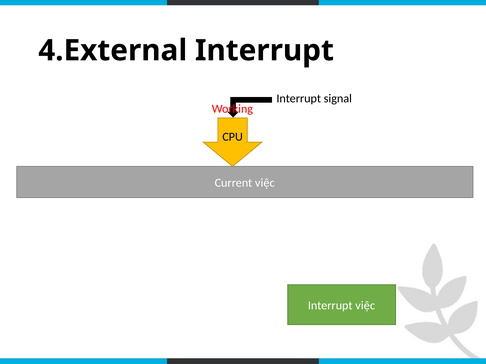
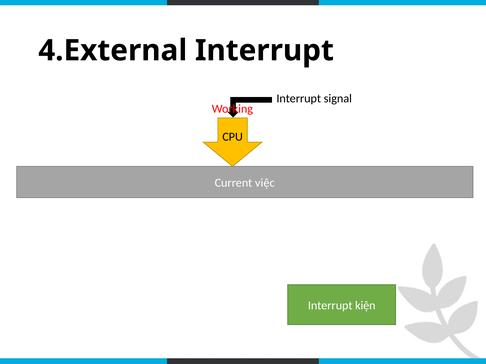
Interrupt việc: việc -> kiện (365, 306)
